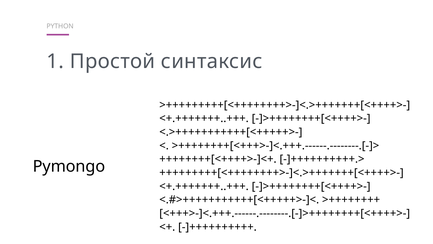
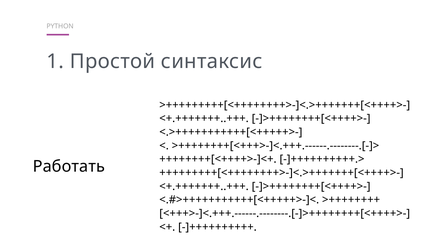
Pymongo: Pymongo -> Работать (69, 166)
